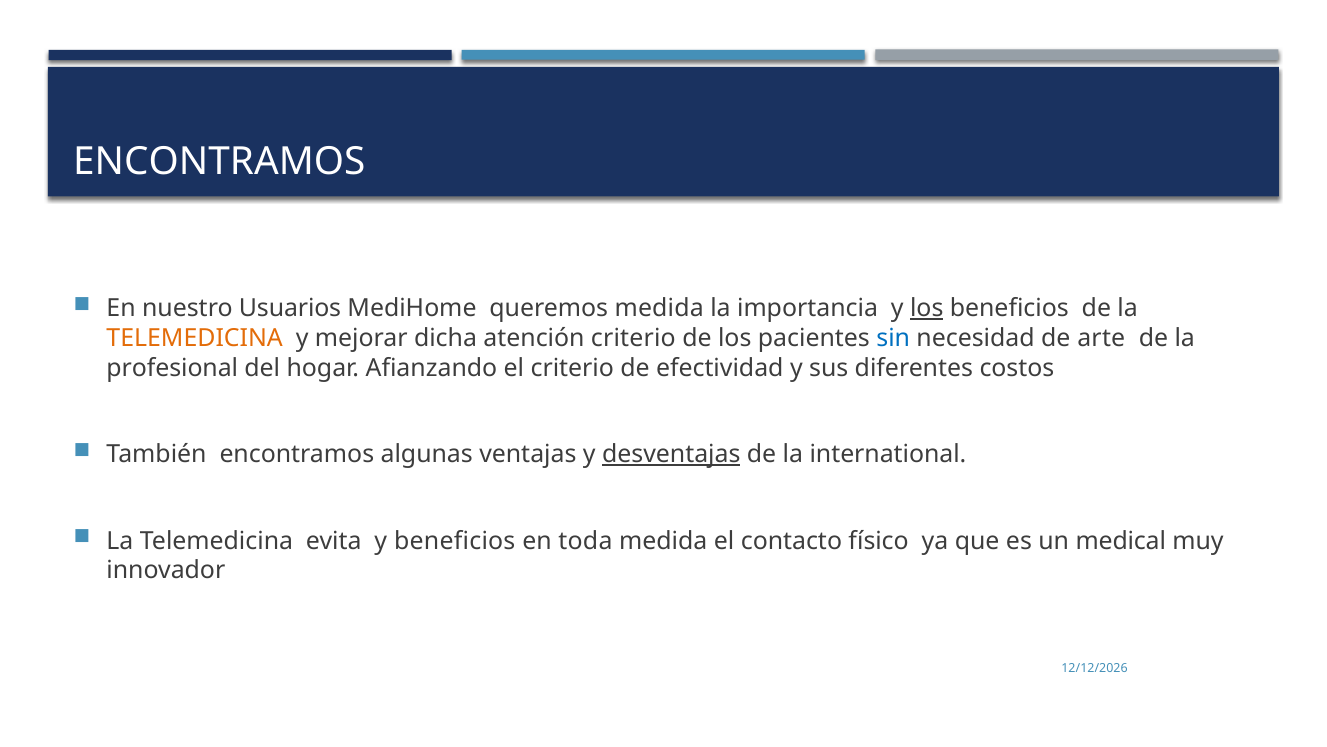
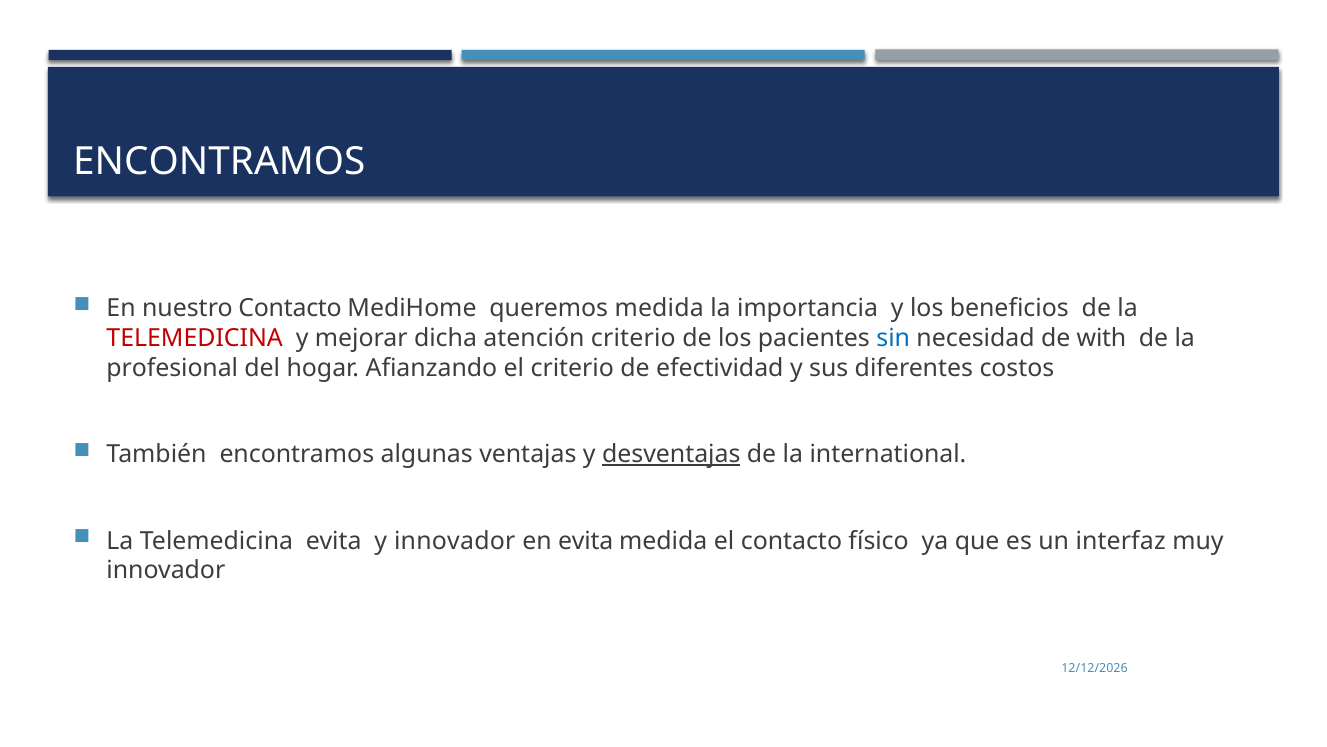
nuestro Usuarios: Usuarios -> Contacto (290, 308)
los underline: present -> none (927, 308)
TELEMEDICINA colour: orange -> red (195, 338)
arte: arte -> with (1102, 338)
y beneficios: beneficios -> innovador (455, 540)
en toda: toda -> evita (586, 540)
medical: medical -> interfaz (1121, 540)
